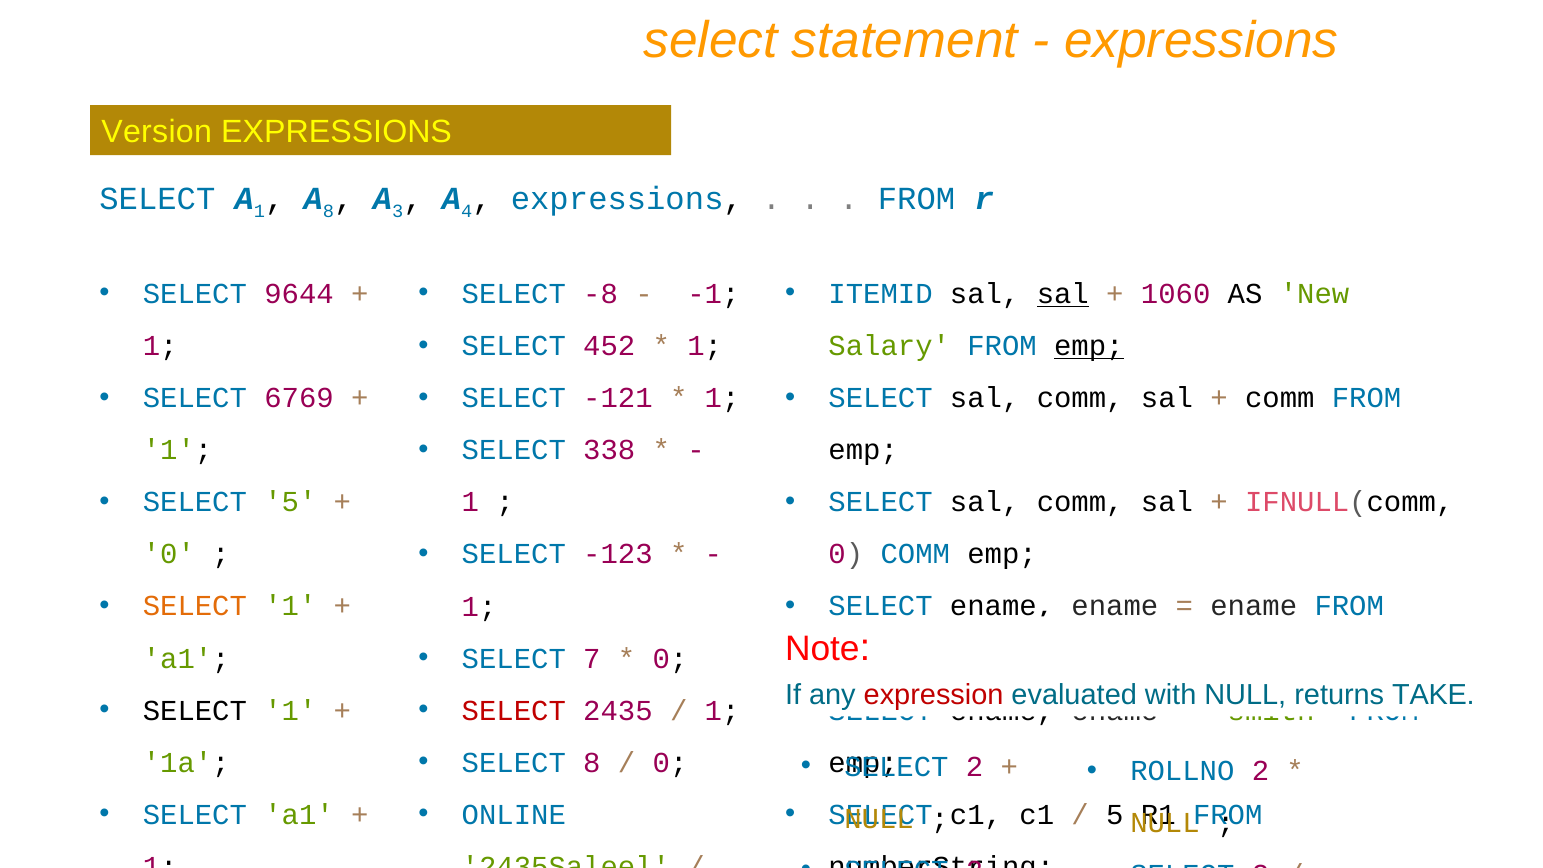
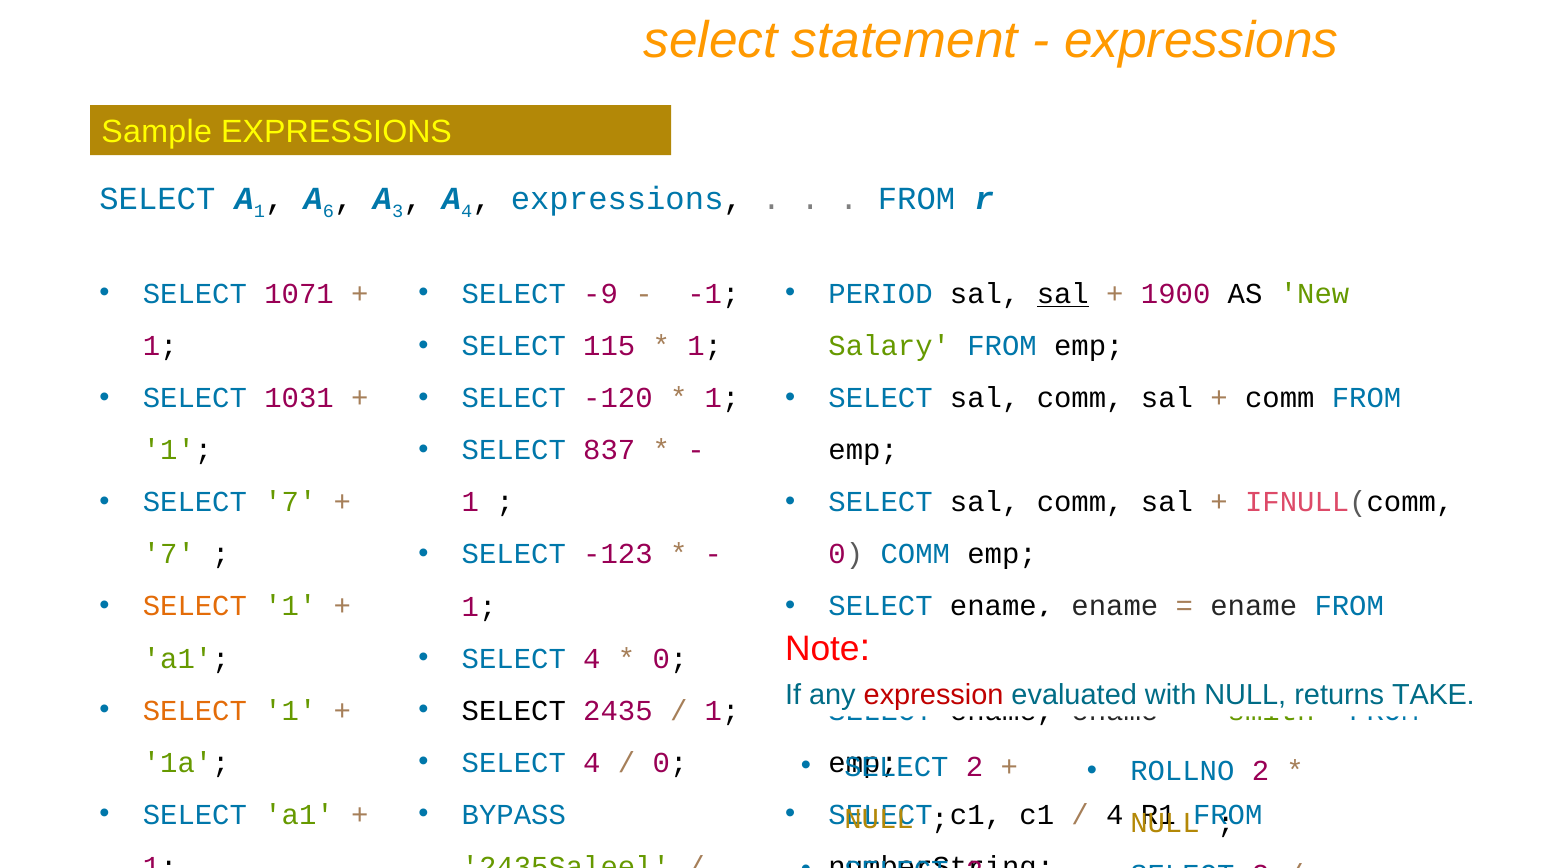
Version: Version -> Sample (157, 132)
8: 8 -> 6 (329, 211)
9644: 9644 -> 1071 (299, 294)
ITEMID: ITEMID -> PERIOD (881, 294)
1060: 1060 -> 1900 (1176, 294)
-8: -8 -> -9 (601, 294)
452: 452 -> 115 (609, 346)
emp underline: present -> none (1089, 346)
6769: 6769 -> 1031 (299, 398)
-121: -121 -> -120 (618, 398)
338: 338 -> 837 (609, 450)
SELECT 5: 5 -> 7 (290, 502)
0: 0 -> 7 (169, 554)
7: 7 -> 4 (592, 659)
SELECT colour: black -> orange (195, 711)
SELECT colour: red -> black (514, 711)
8: 8 -> 4 (592, 763)
5: 5 -> 4 (1115, 815)
ONLINE: ONLINE -> BYPASS (514, 815)
